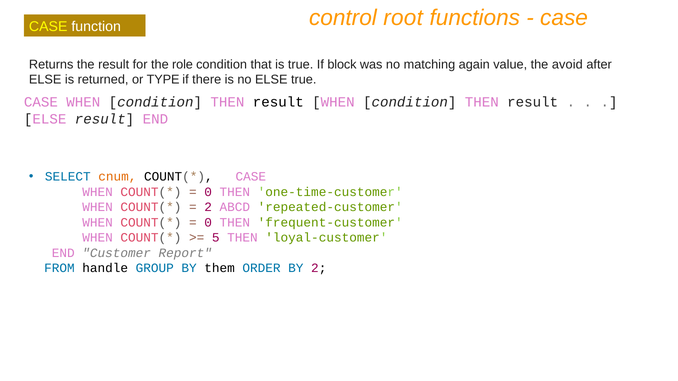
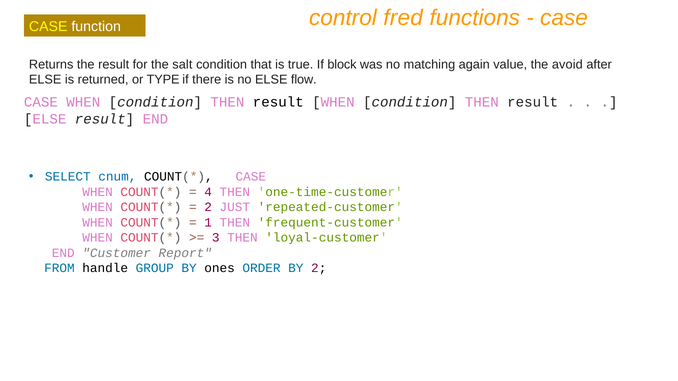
root: root -> fred (403, 18)
role: role -> salt (182, 64)
ELSE true: true -> flow (304, 80)
cnum colour: orange -> blue (117, 177)
0: 0 -> 4 (208, 192)
ABCD: ABCD -> JUST (235, 207)
0: 0 -> 1 (208, 223)
5: 5 -> 3 (216, 238)
them: them -> ones (220, 268)
